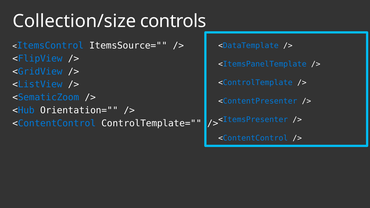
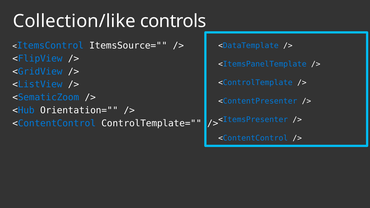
Collection/size: Collection/size -> Collection/like (74, 21)
